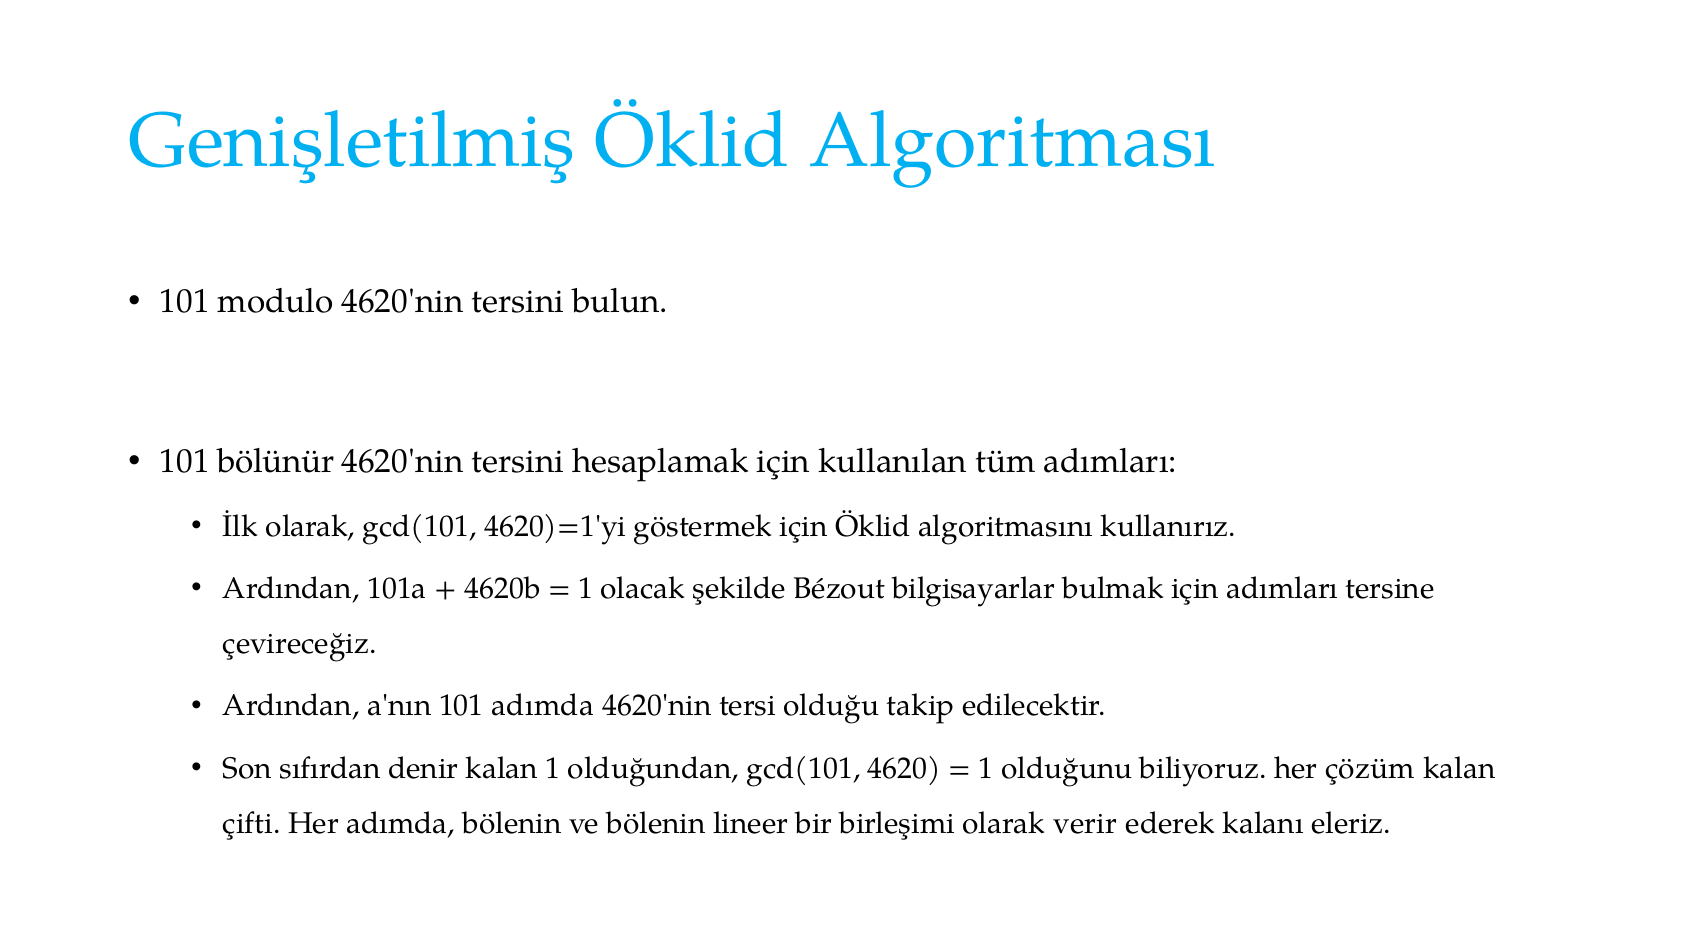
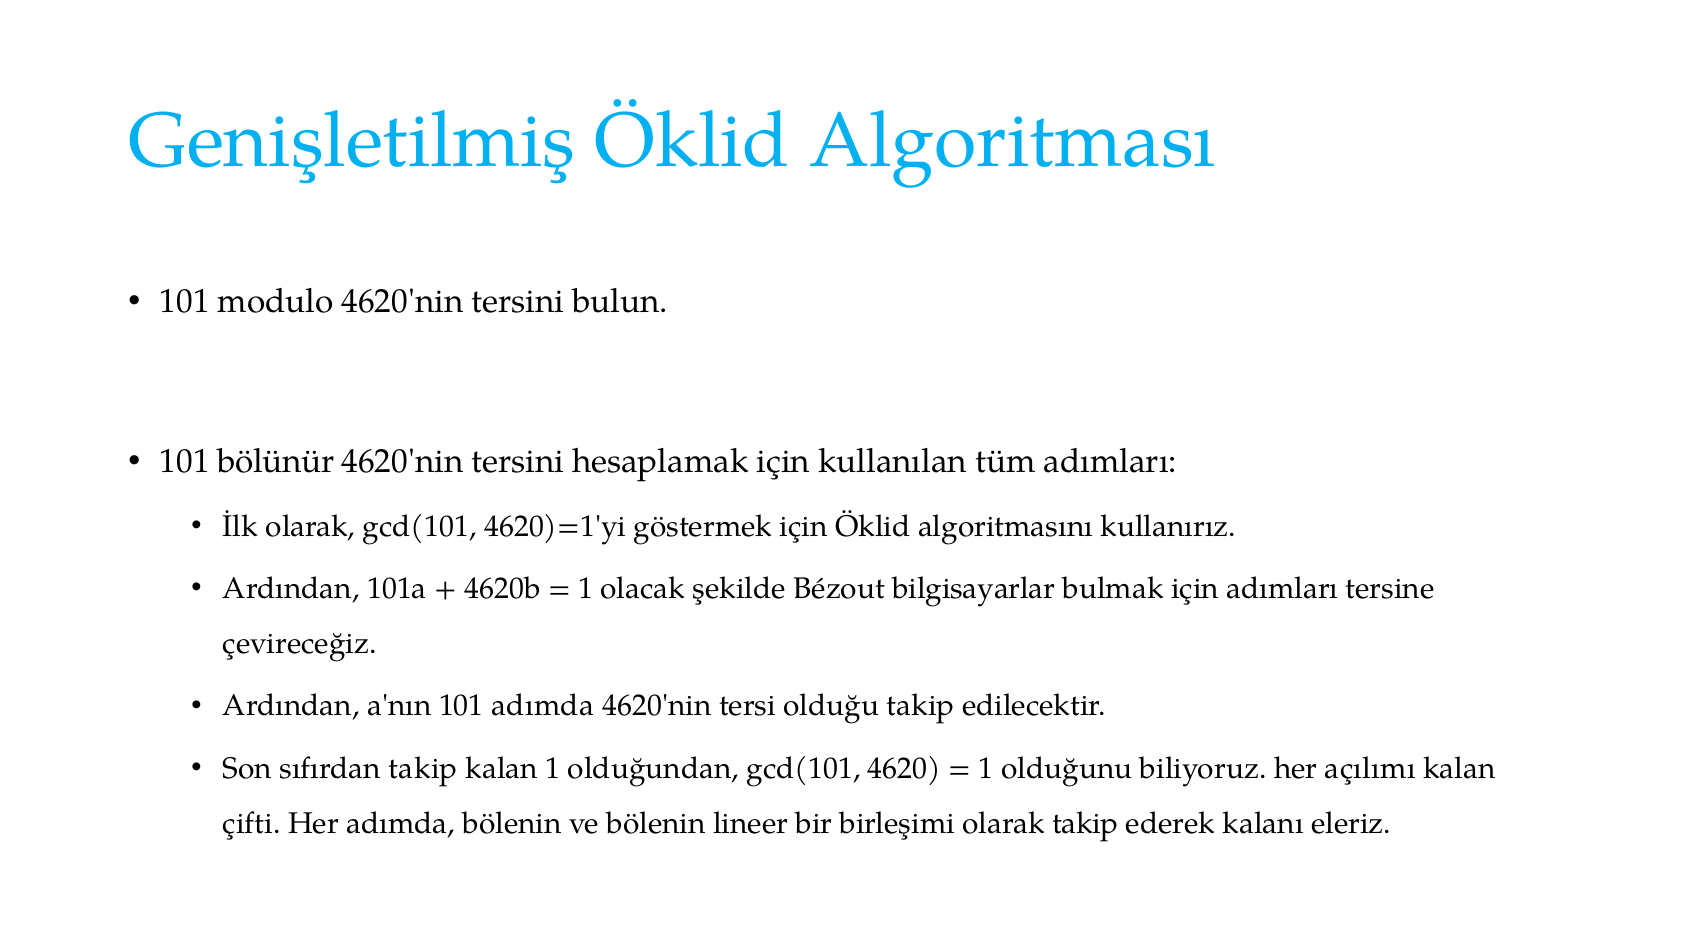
sıfırdan denir: denir -> takip (423, 769)
çözüm: çözüm -> açılımı (1370, 769)
olarak verir: verir -> takip (1086, 824)
